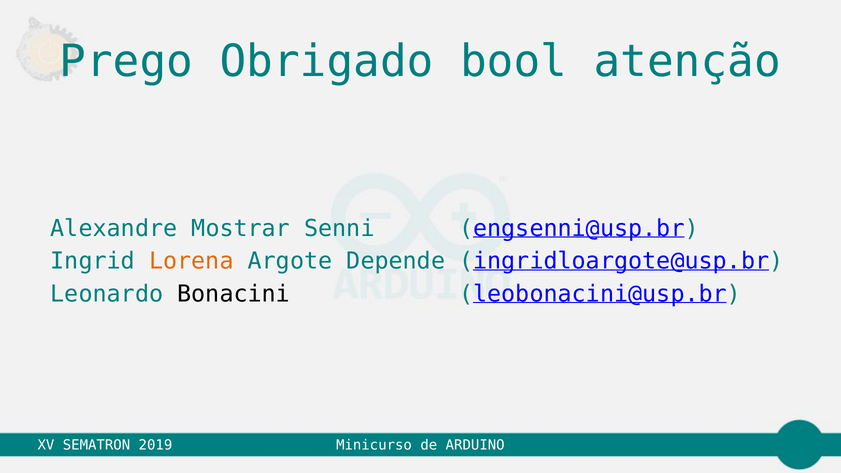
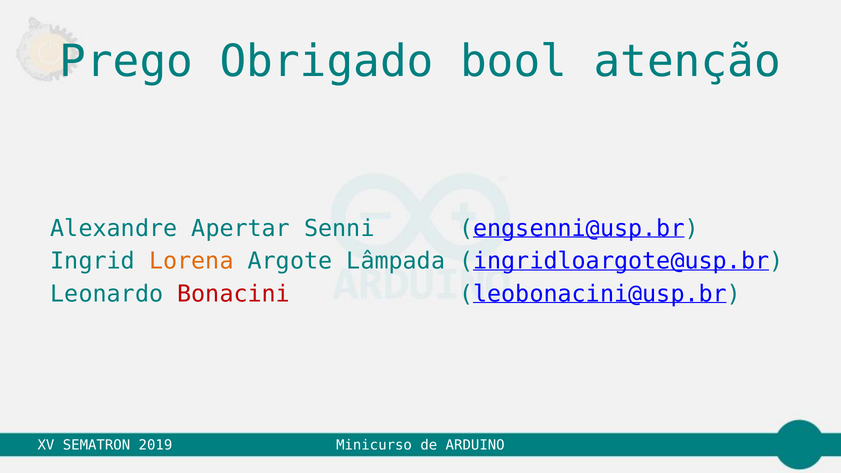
Mostrar: Mostrar -> Apertar (241, 229)
Depende: Depende -> Lâmpada (396, 261)
Bonacini colour: black -> red (234, 294)
